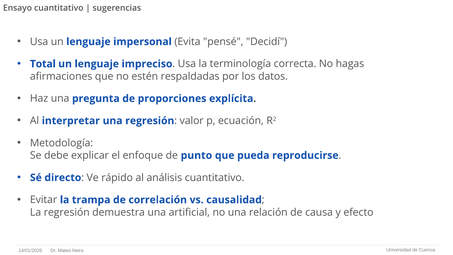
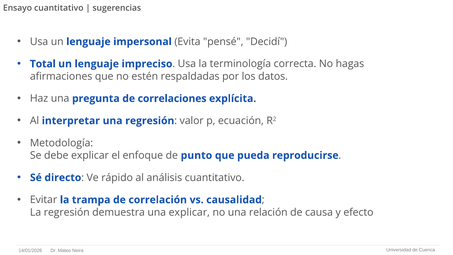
proporciones: proporciones -> correlaciones (172, 99)
una artificial: artificial -> explicar (189, 212)
